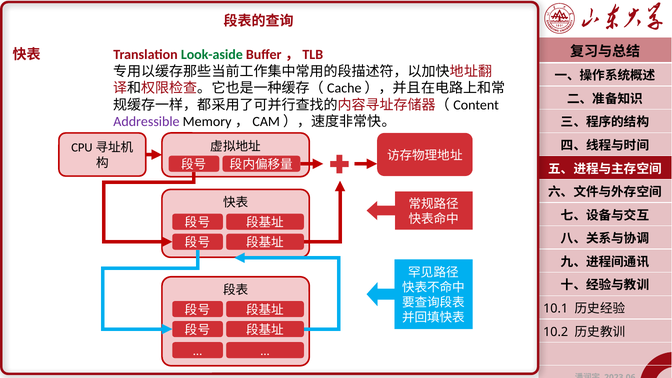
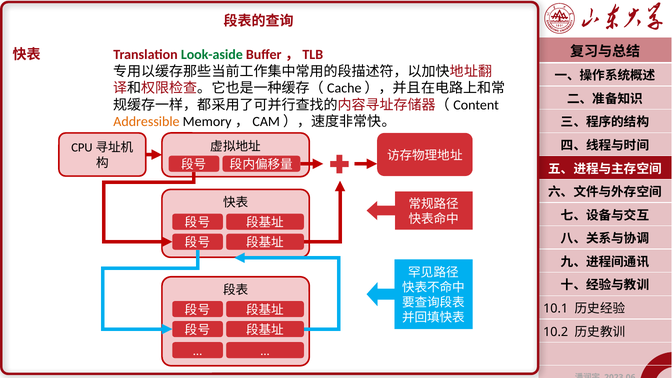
Addressible colour: purple -> orange (146, 122)
